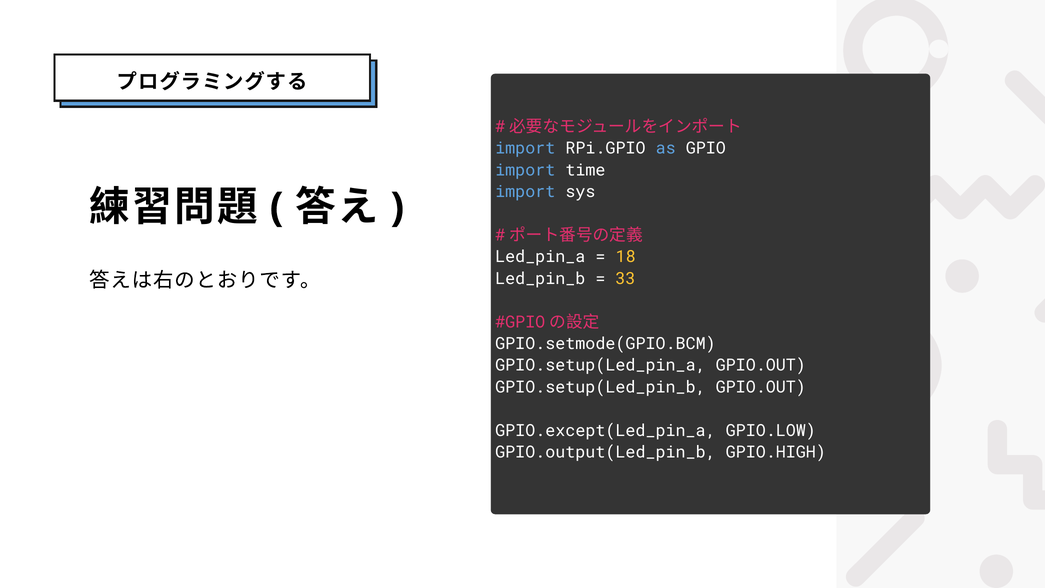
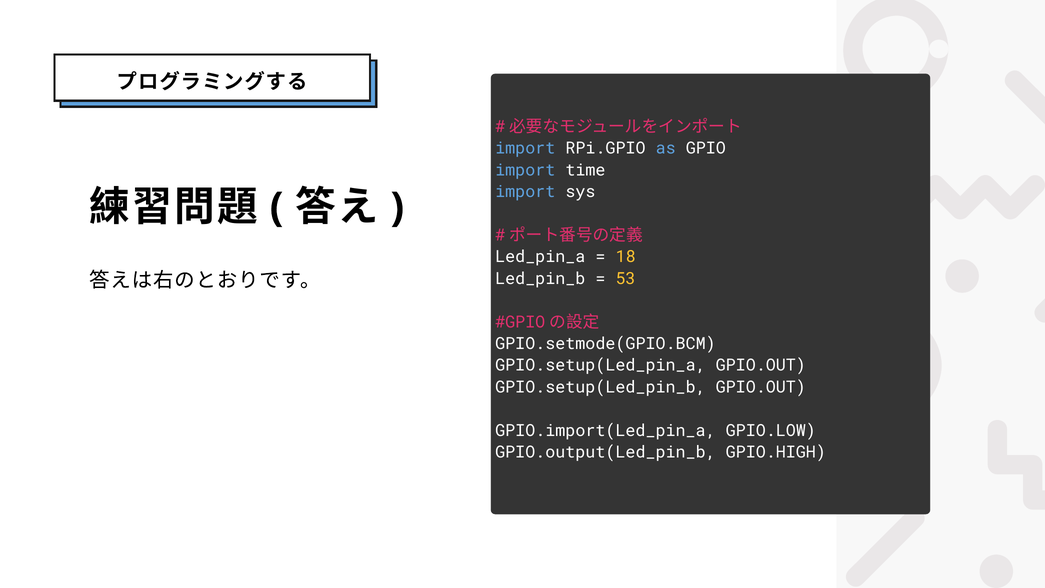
33: 33 -> 53 (626, 279)
GPIO.except(Led_pin_a: GPIO.except(Led_pin_a -> GPIO.import(Led_pin_a (605, 430)
